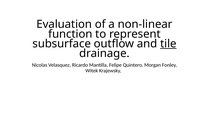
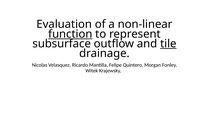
function underline: none -> present (70, 34)
